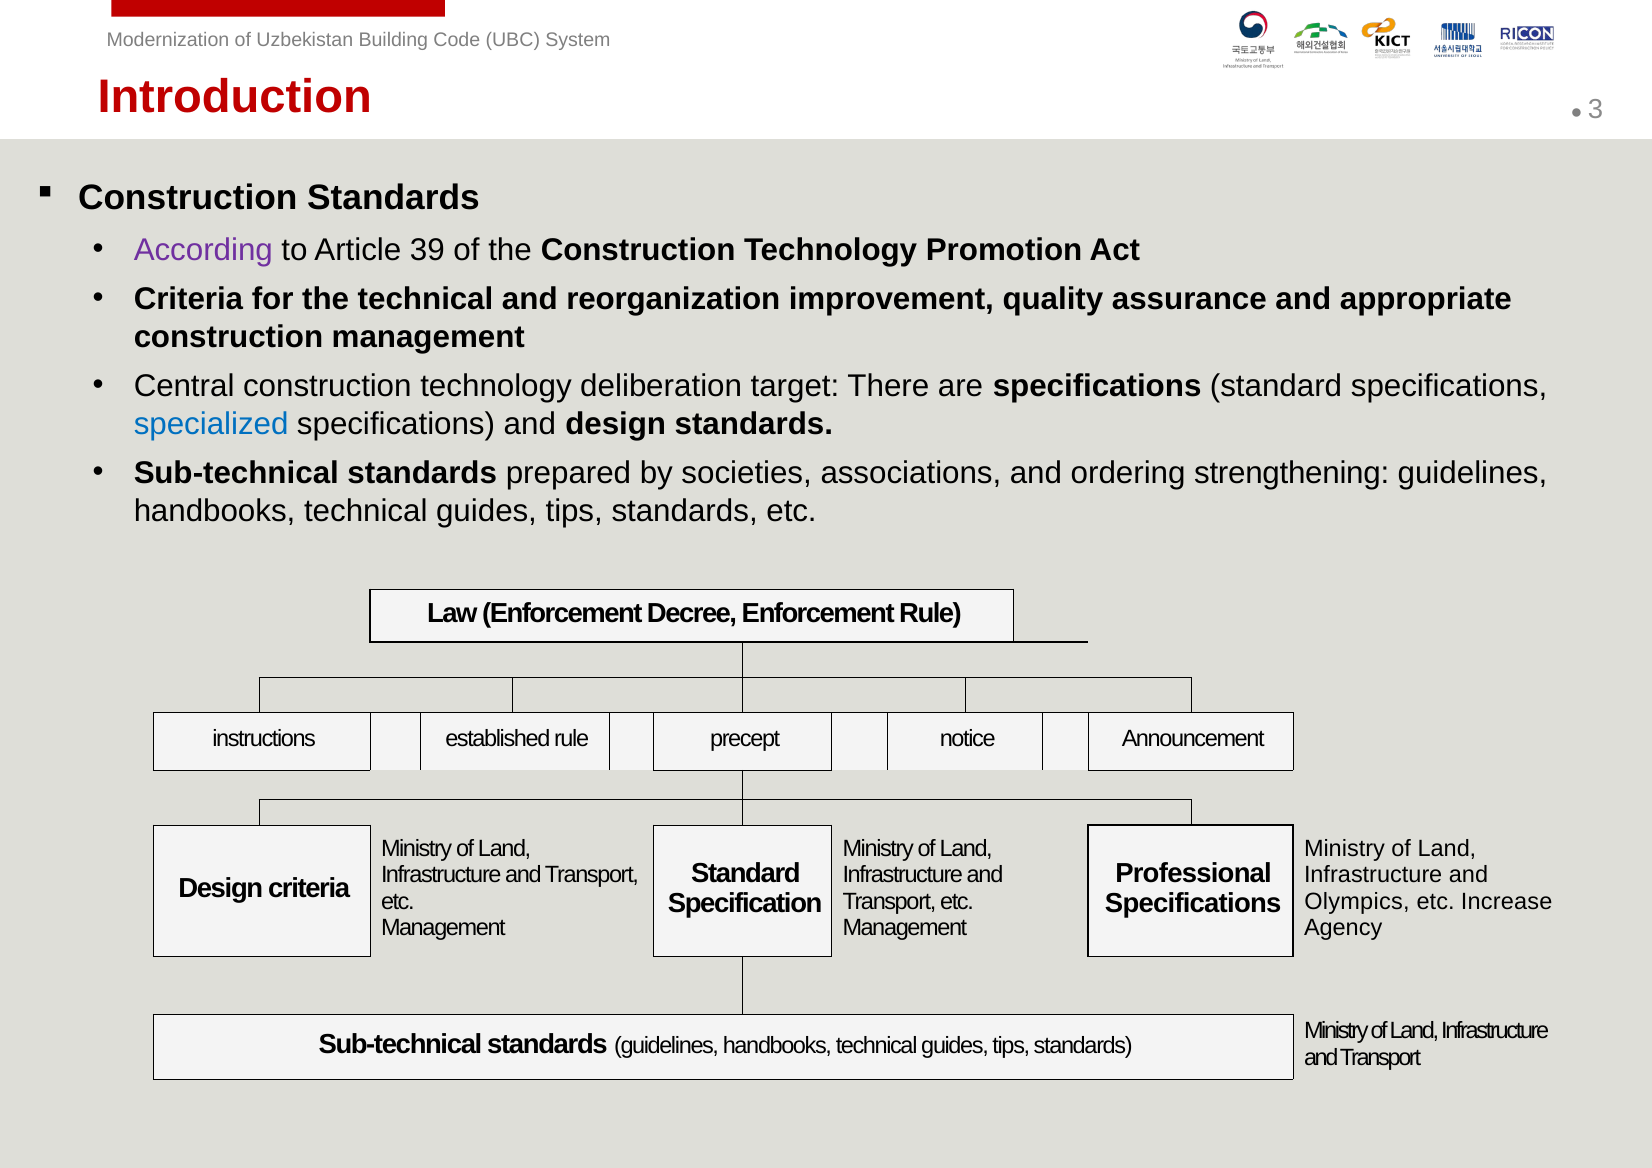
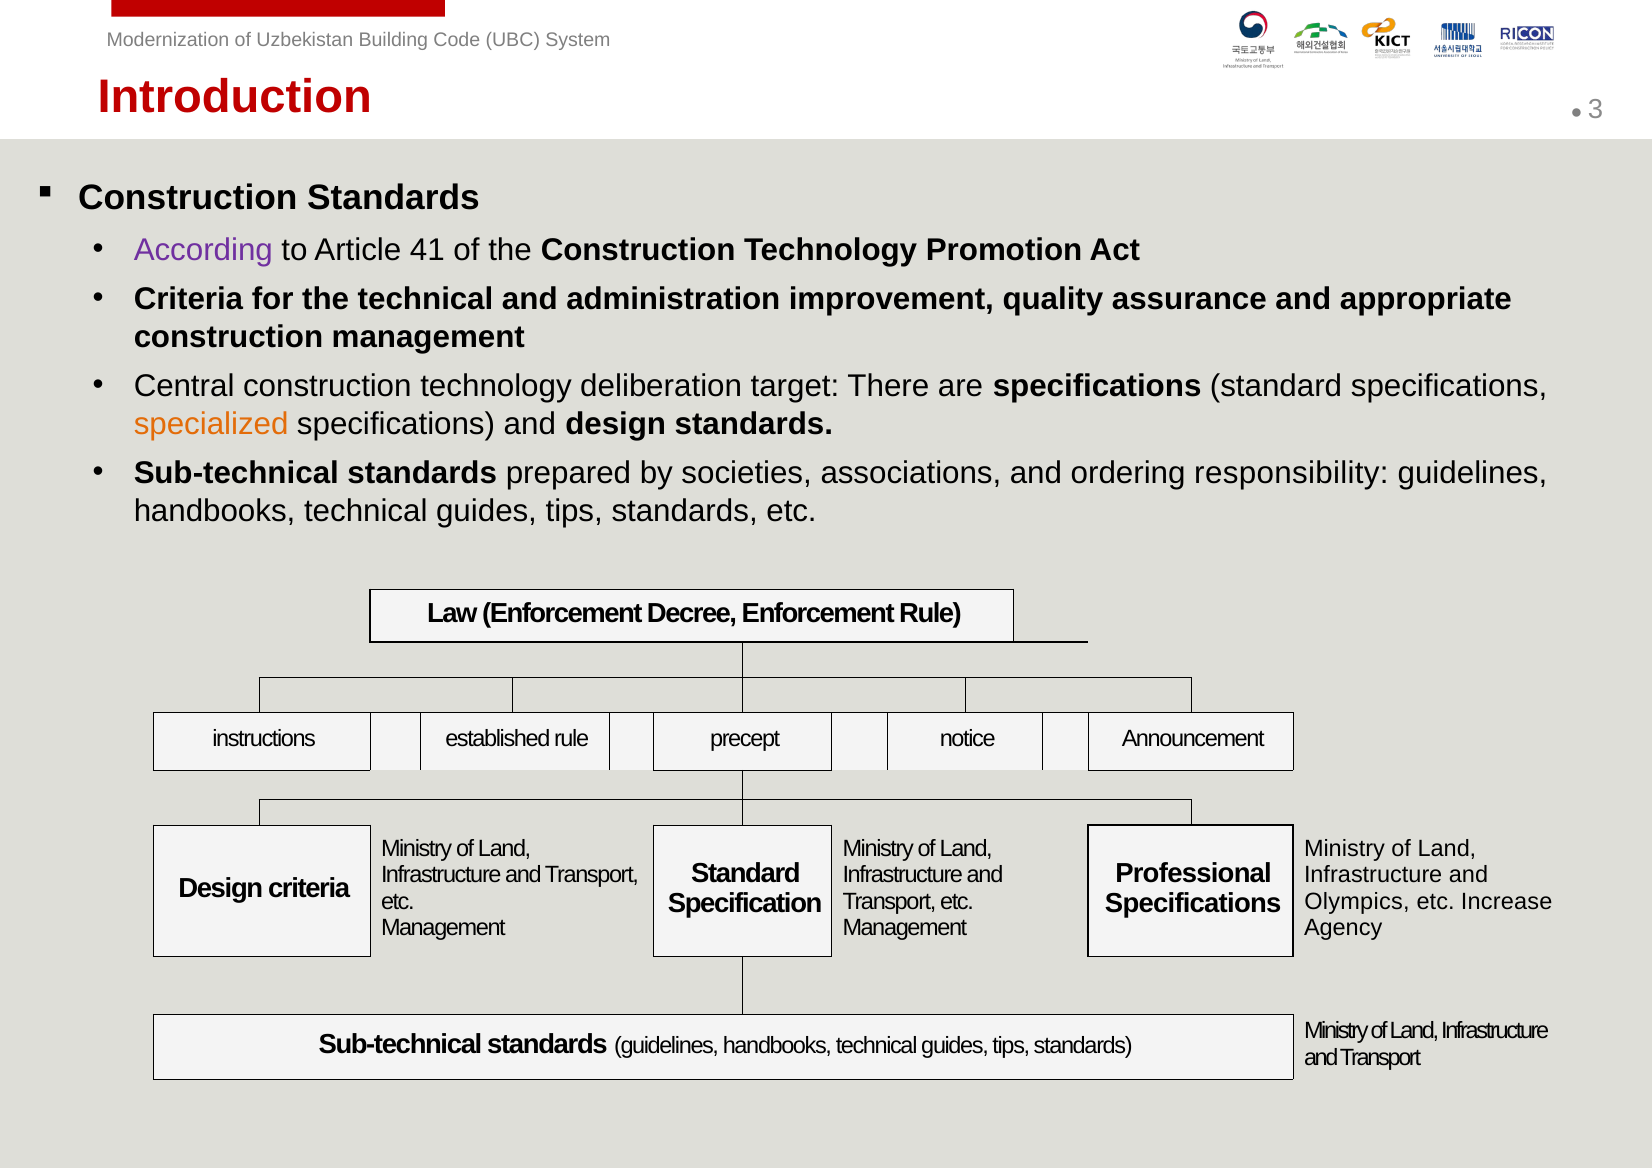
39: 39 -> 41 (427, 250)
reorganization: reorganization -> administration (673, 299)
specialized colour: blue -> orange (211, 424)
strengthening: strengthening -> responsibility (1291, 474)
